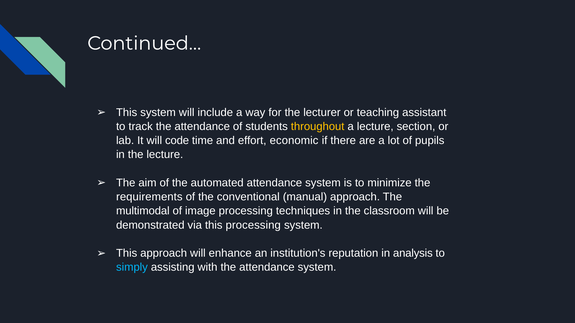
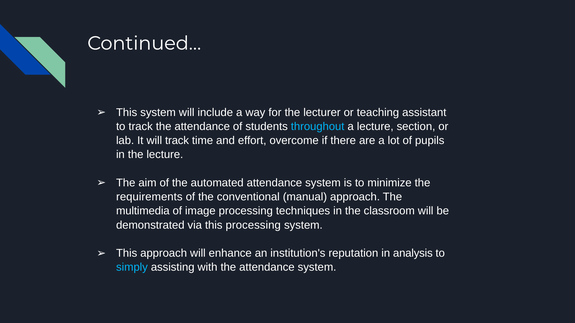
throughout colour: yellow -> light blue (318, 127)
will code: code -> track (177, 141)
economic: economic -> overcome (294, 141)
multimodal: multimodal -> multimedia (143, 211)
